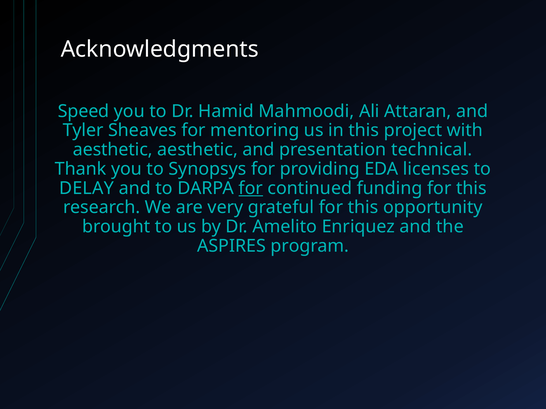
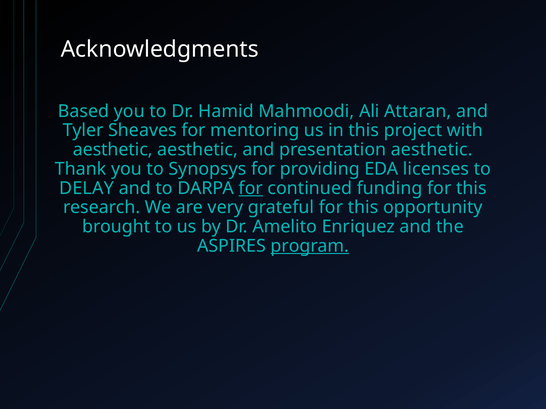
Speed: Speed -> Based (83, 111)
presentation technical: technical -> aesthetic (432, 150)
program underline: none -> present (310, 246)
